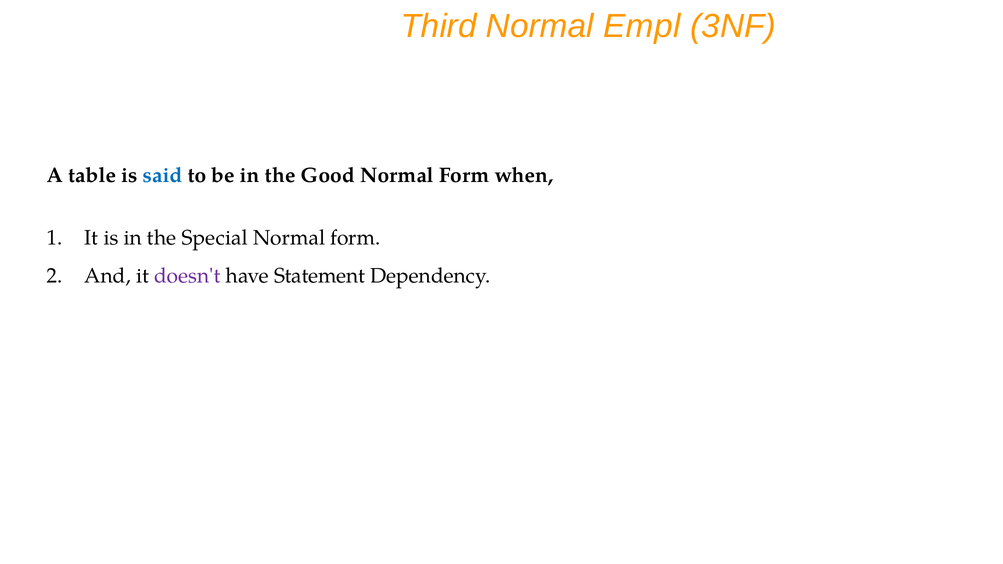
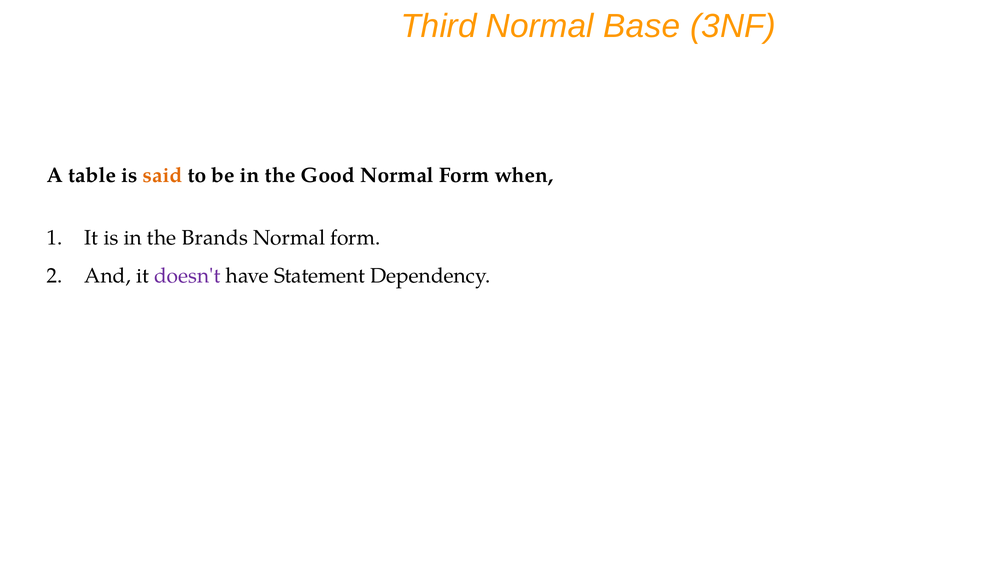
Empl: Empl -> Base (642, 26)
said colour: blue -> orange (163, 175)
Special: Special -> Brands (215, 238)
